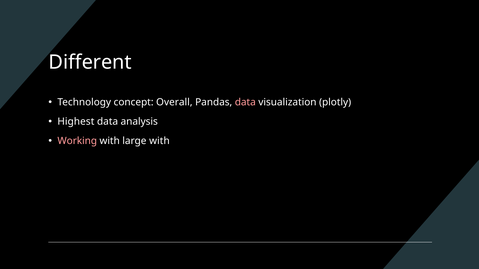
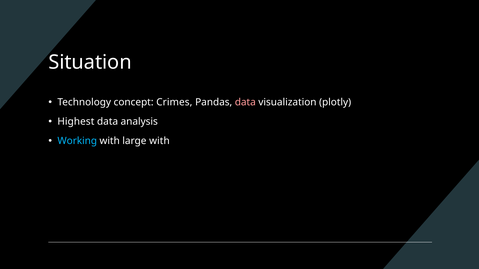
Different: Different -> Situation (90, 62)
Overall: Overall -> Crimes (174, 102)
Working colour: pink -> light blue (77, 141)
